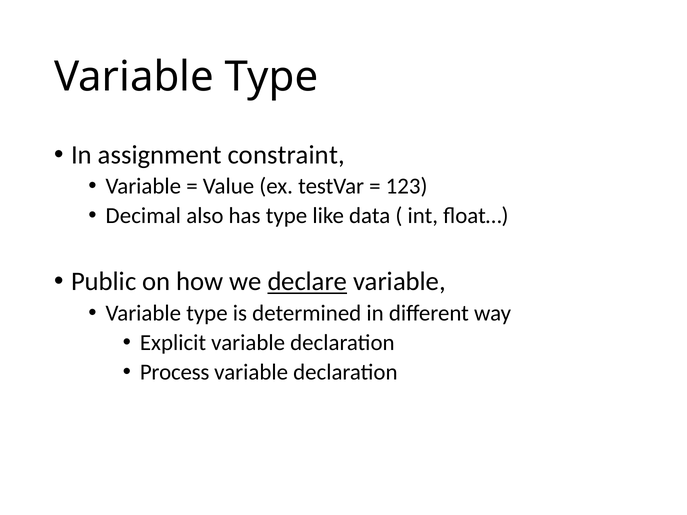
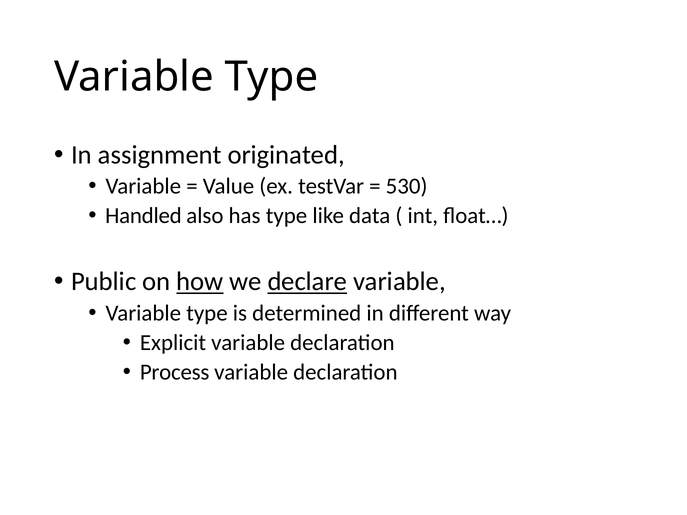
constraint: constraint -> originated (286, 155)
123: 123 -> 530 (407, 186)
Decimal: Decimal -> Handled (143, 216)
how underline: none -> present (200, 282)
